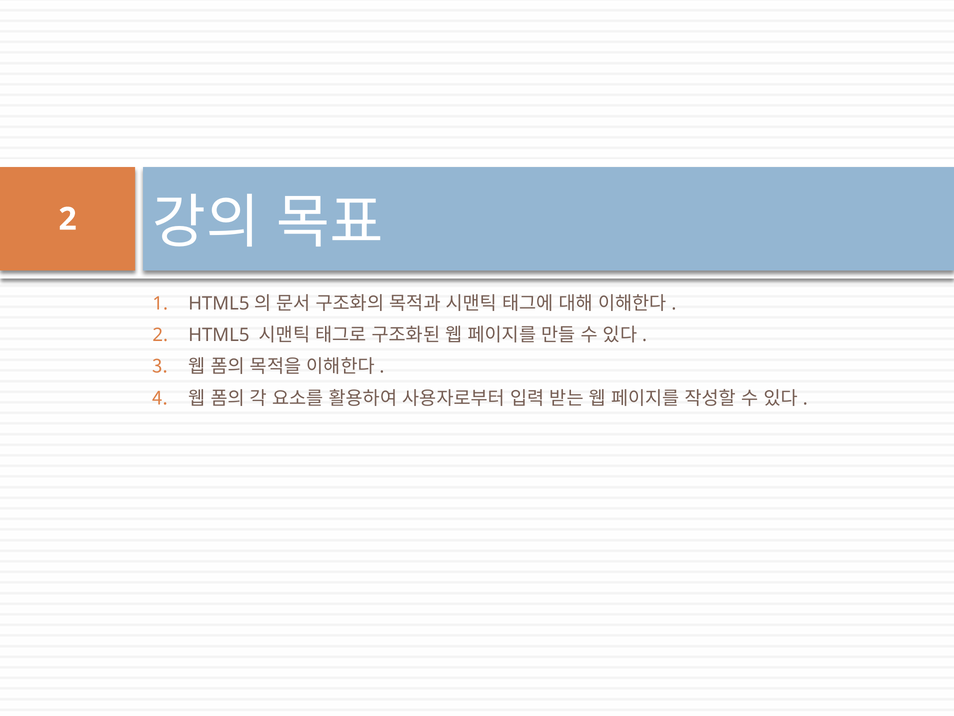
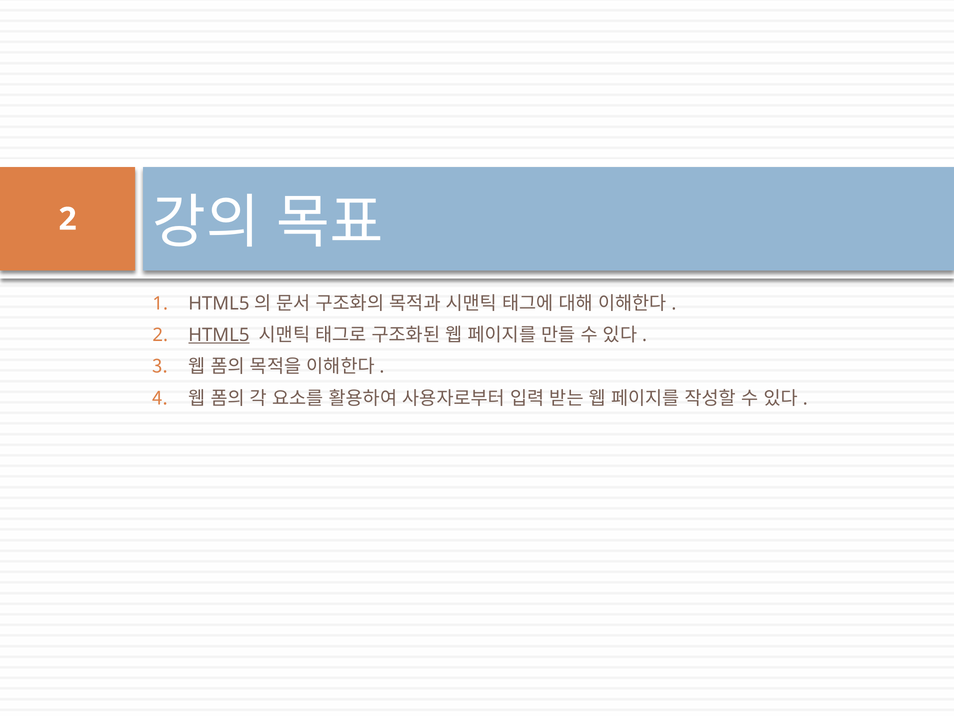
HTML5 underline: none -> present (219, 335)
